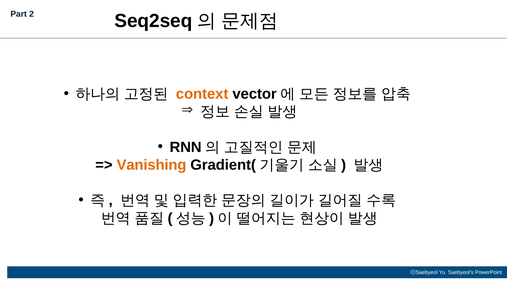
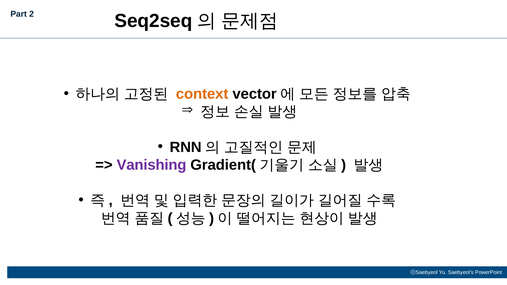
Vanishing colour: orange -> purple (152, 165)
